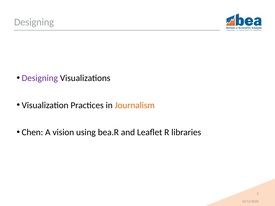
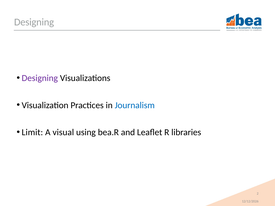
Journalism colour: orange -> blue (135, 105)
Chen: Chen -> Limit (32, 133)
vision: vision -> visual (63, 133)
